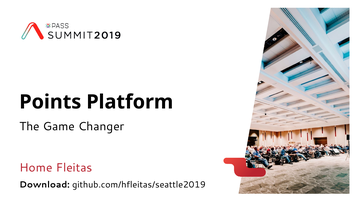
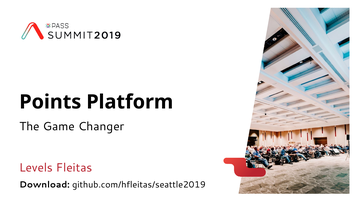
Home: Home -> Levels (36, 168)
